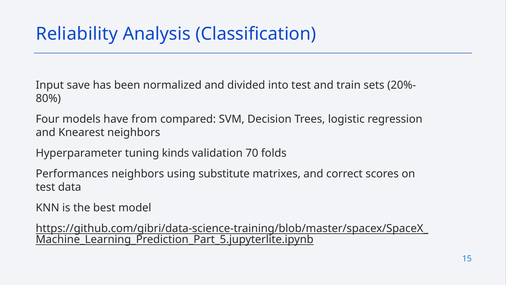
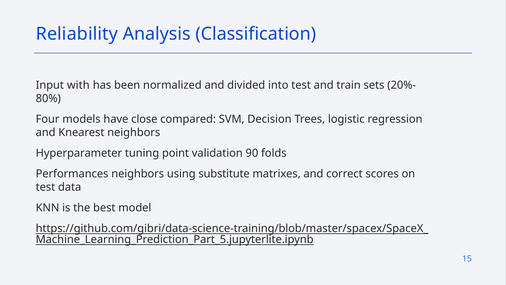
save: save -> with (78, 85)
from: from -> close (144, 119)
kinds: kinds -> point (176, 153)
70: 70 -> 90 (252, 153)
